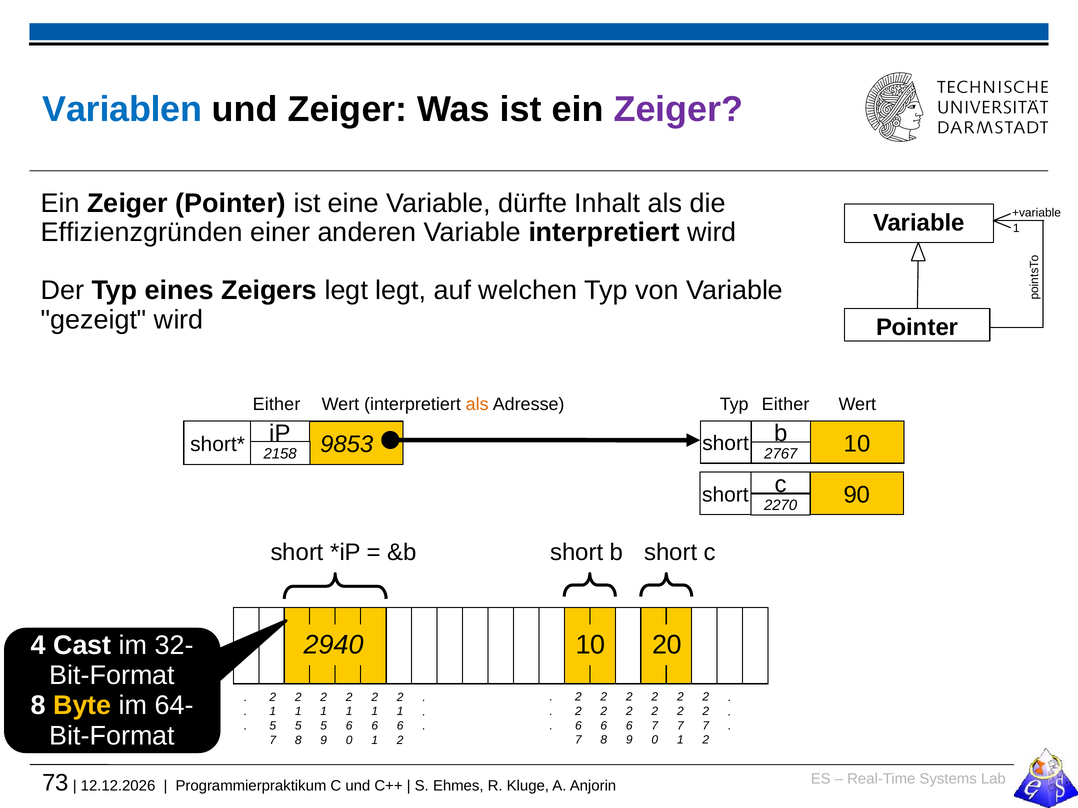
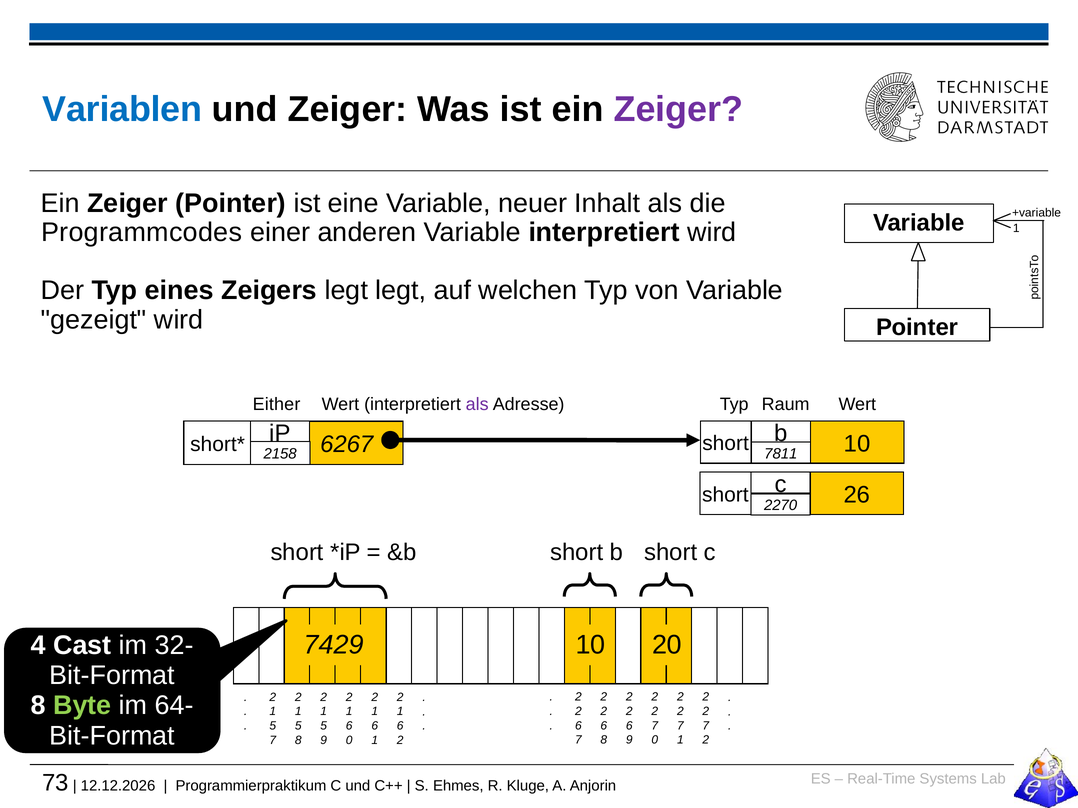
dürfte: dürfte -> neuer (533, 203)
Effizienzgründen: Effizienzgründen -> Programmcodes (142, 233)
als colour: orange -> purple (477, 405)
Typ Either: Either -> Raum (786, 405)
9853: 9853 -> 6267 (347, 445)
2767: 2767 -> 7811 (781, 454)
90: 90 -> 26 (857, 495)
2940: 2940 -> 7429 (334, 645)
Byte colour: yellow -> light green (82, 706)
